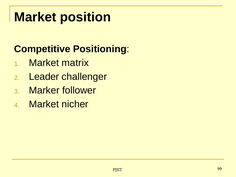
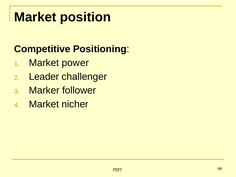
matrix: matrix -> power (75, 63)
